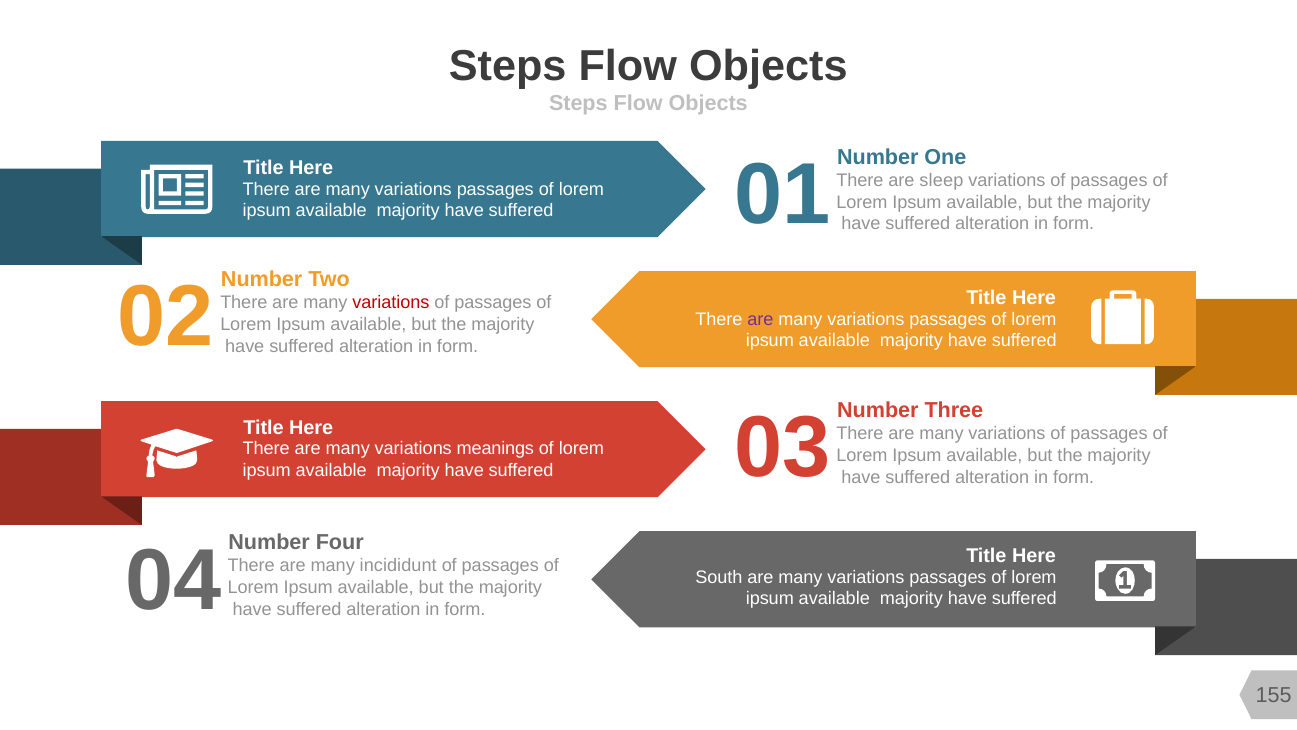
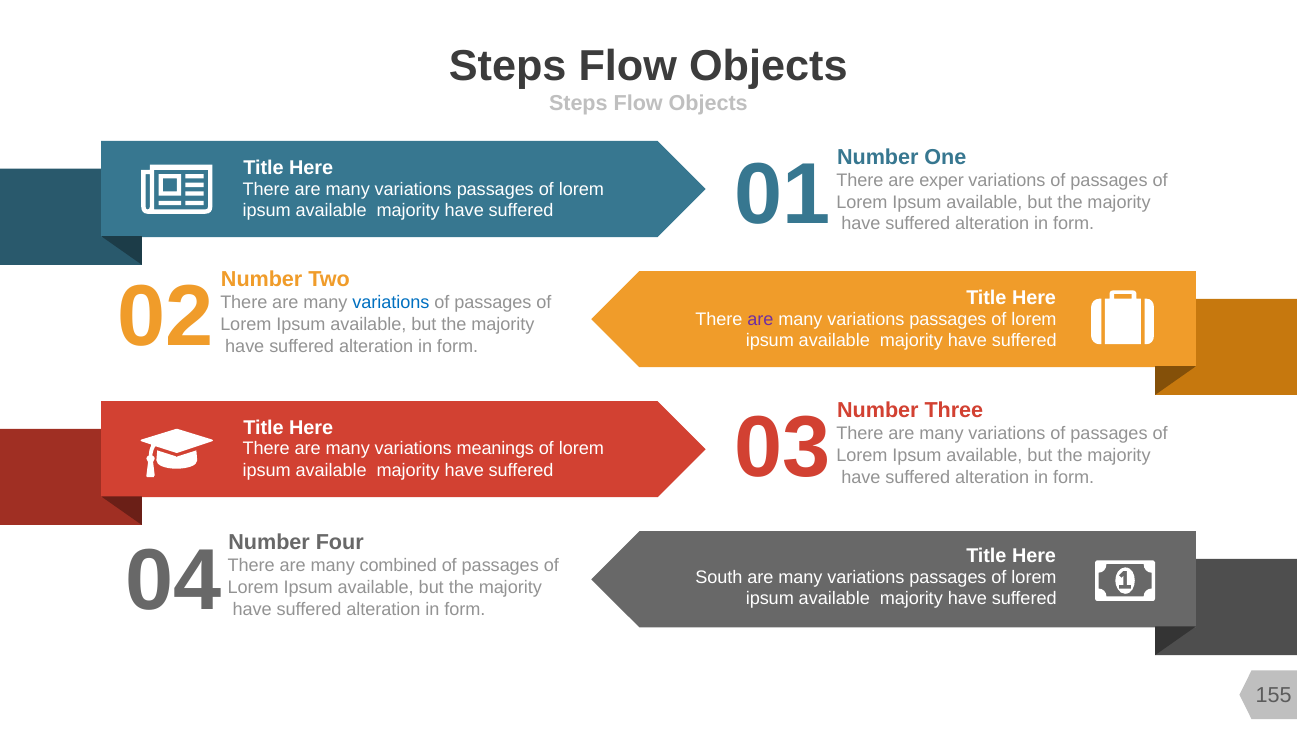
sleep: sleep -> exper (942, 180)
variations colour: red -> blue (391, 303)
incididunt: incididunt -> combined (398, 566)
